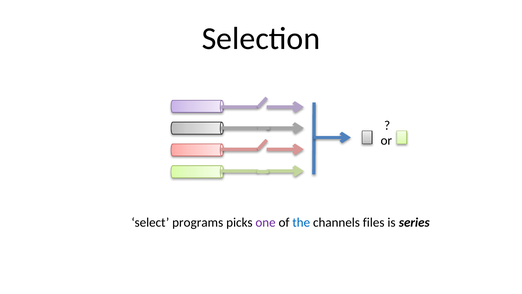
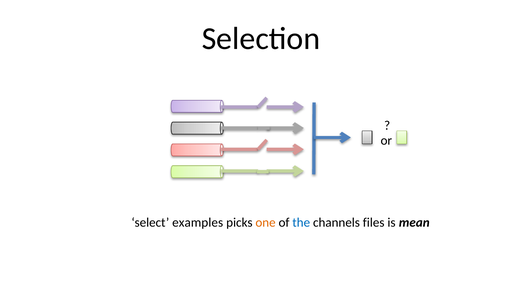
programs: programs -> examples (198, 222)
one colour: purple -> orange (266, 222)
series: series -> mean (414, 222)
